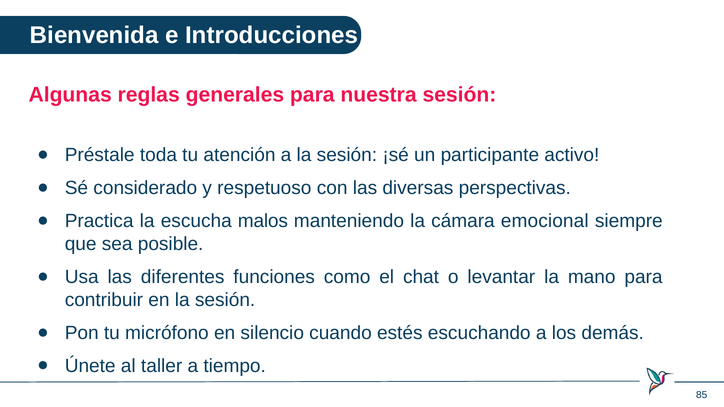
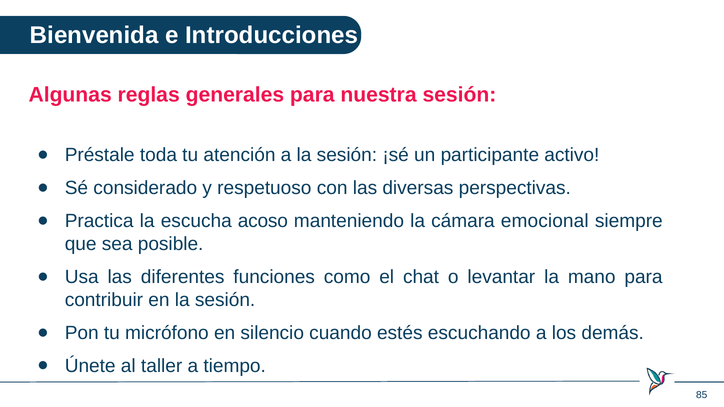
malos: malos -> acoso (263, 221)
